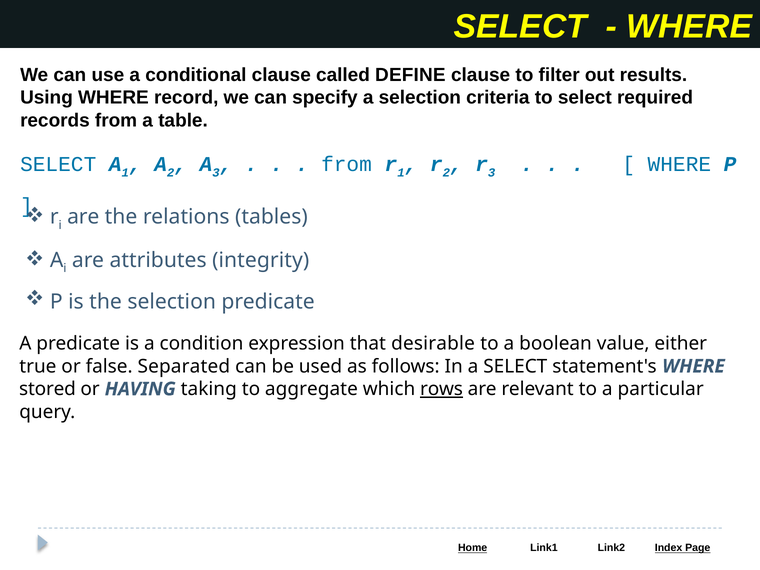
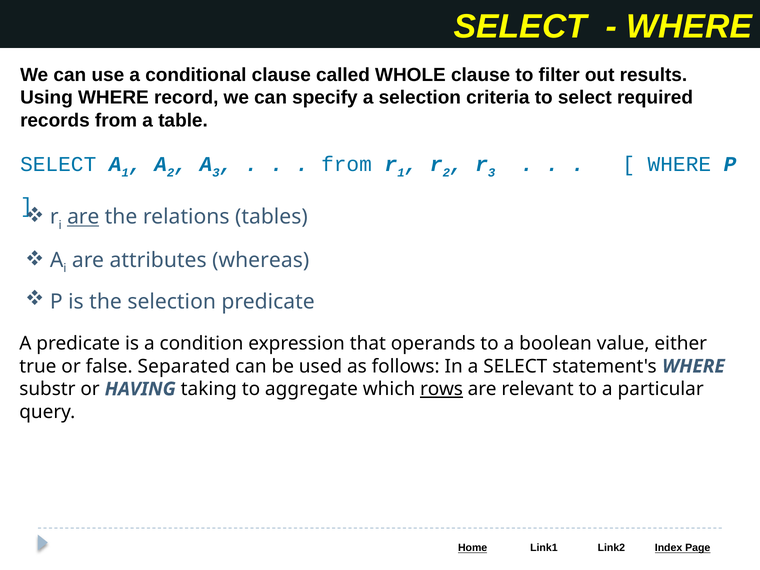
DEFINE: DEFINE -> WHOLE (410, 75)
are underline: none -> present (83, 217)
integrity: integrity -> whereas (261, 260)
desirable: desirable -> operands (433, 343)
stored: stored -> substr (47, 389)
